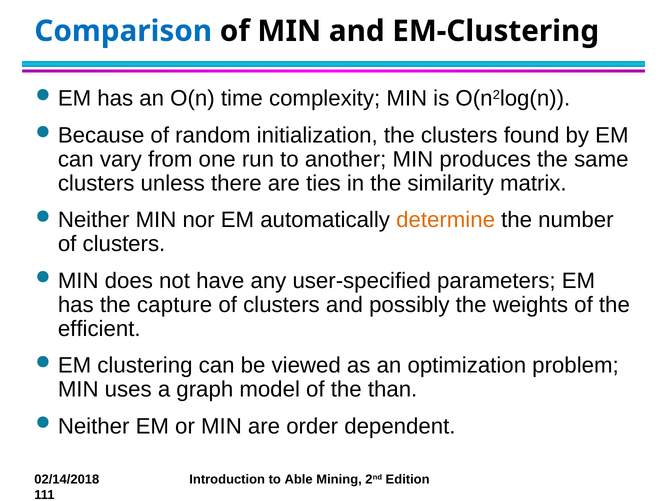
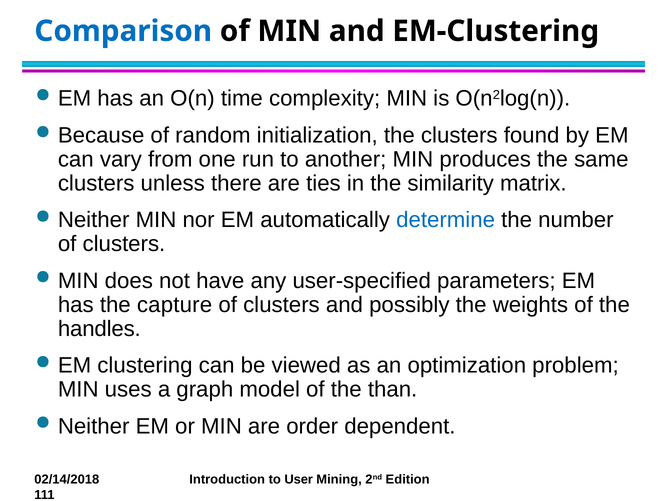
determine colour: orange -> blue (446, 220)
efficient: efficient -> handles (99, 328)
Able: Able -> User (299, 479)
